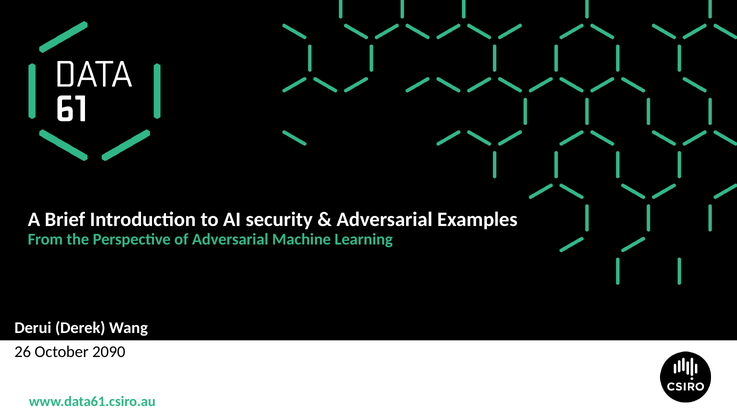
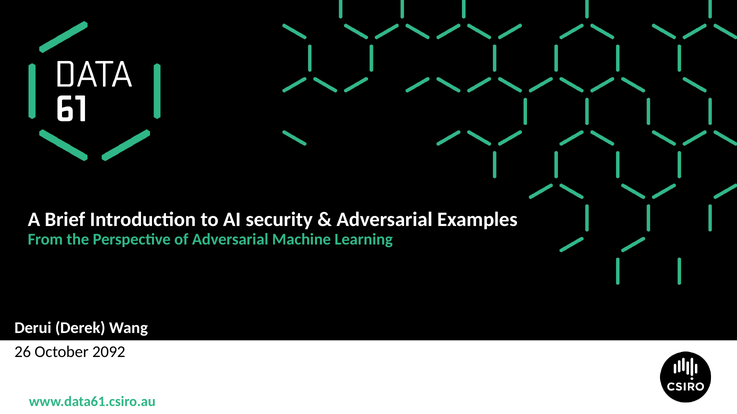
2090: 2090 -> 2092 (109, 353)
